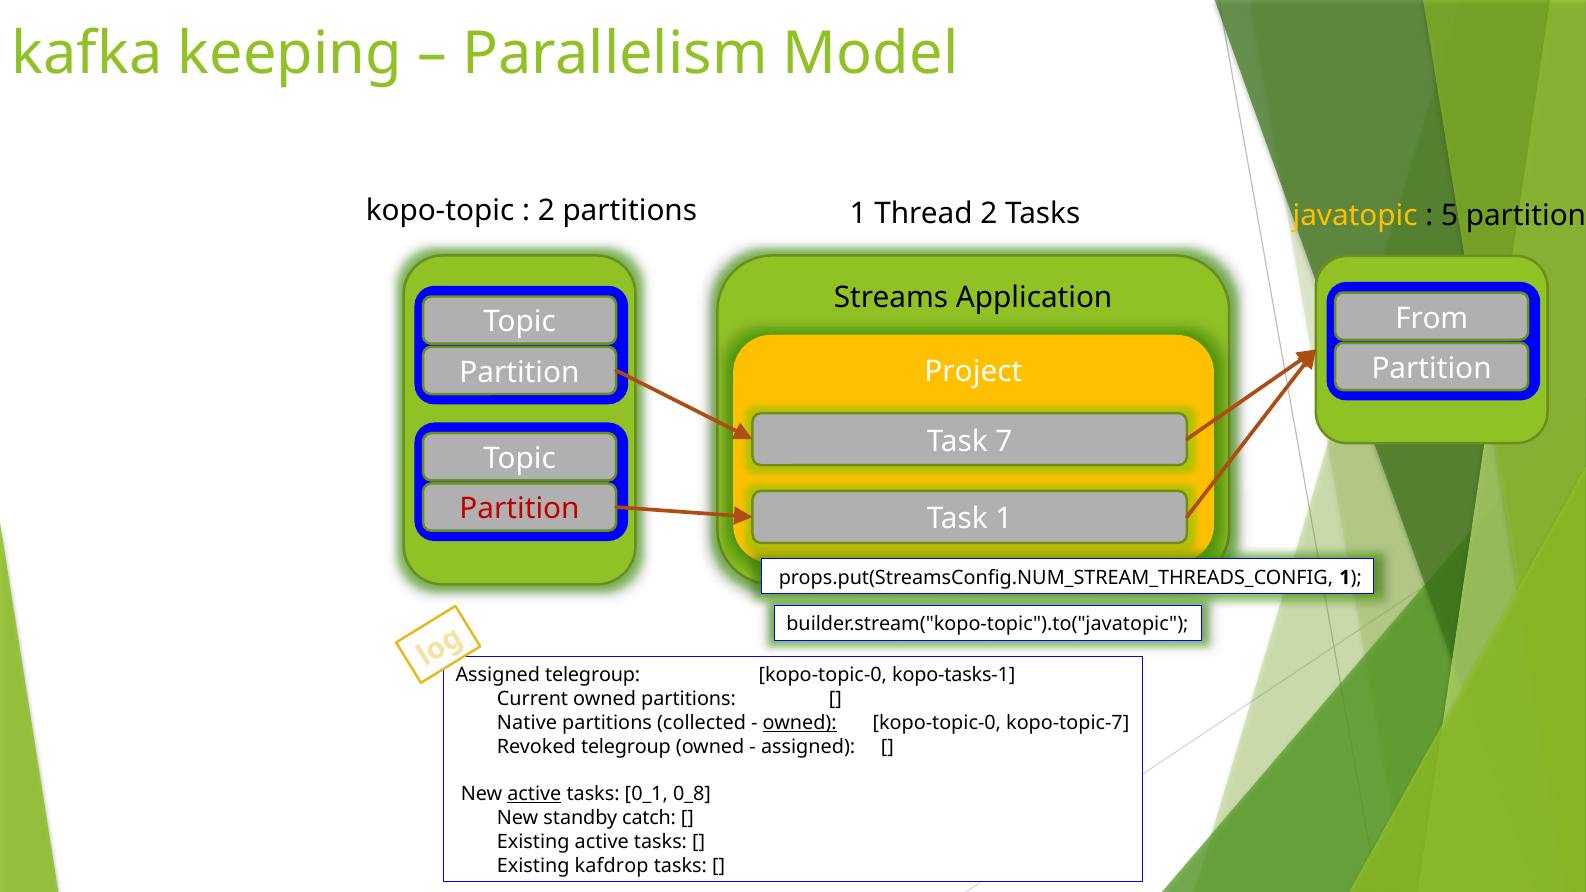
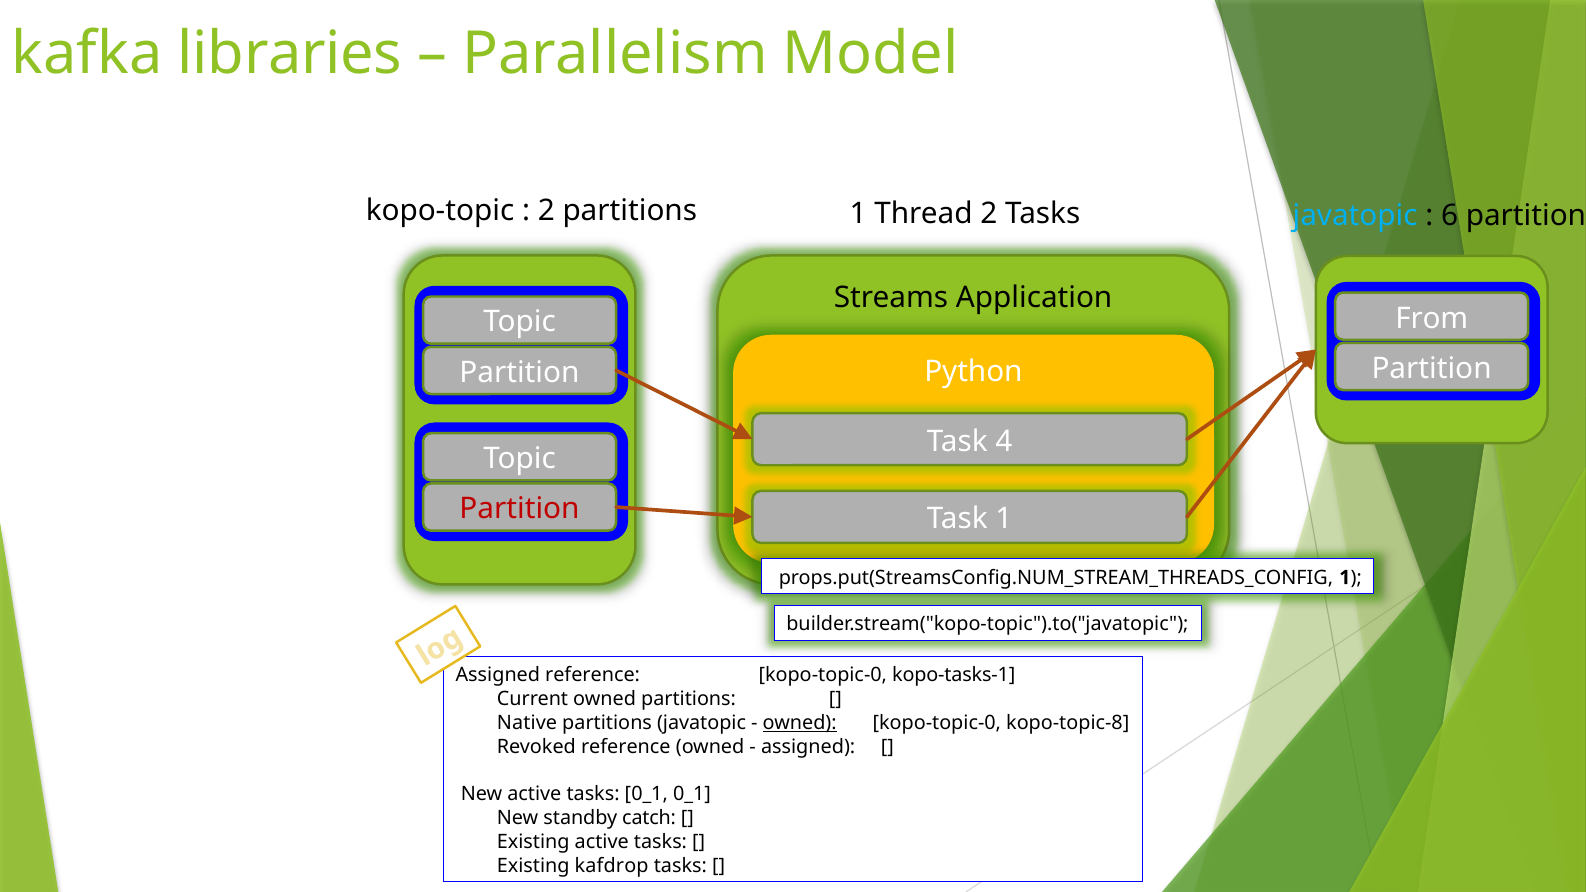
keeping: keeping -> libraries (290, 54)
javatopic colour: yellow -> light blue (1355, 215)
5: 5 -> 6 (1450, 215)
Project: Project -> Python (973, 372)
7: 7 -> 4 (1004, 441)
telegroup: telegroup -> reference (593, 675)
partitions collected: collected -> javatopic (702, 723)
kopo-topic-7: kopo-topic-7 -> kopo-topic-8 (1068, 723)
Revoked telegroup: telegroup -> reference (626, 747)
active underline: present -> none (534, 794)
0_1 0_8: 0_8 -> 0_1 (692, 794)
